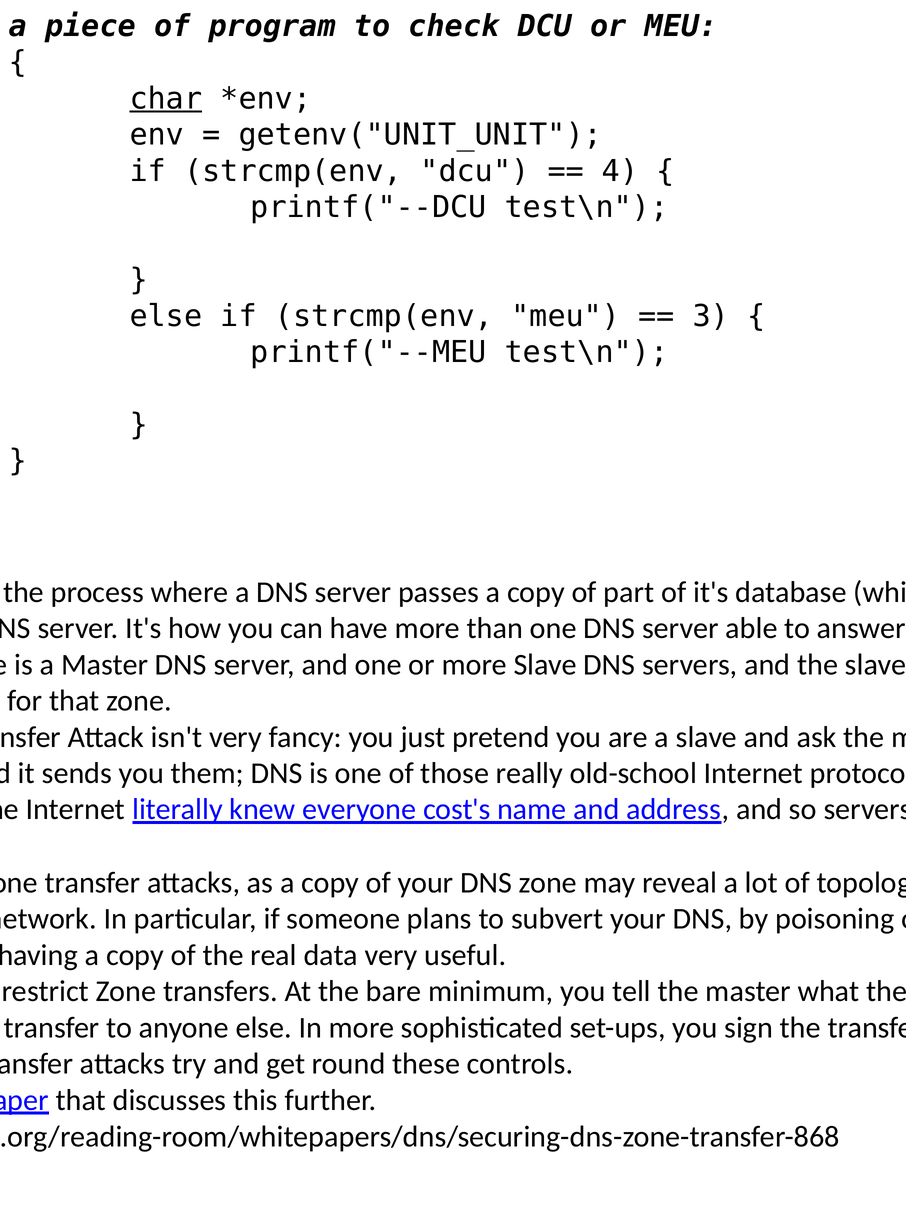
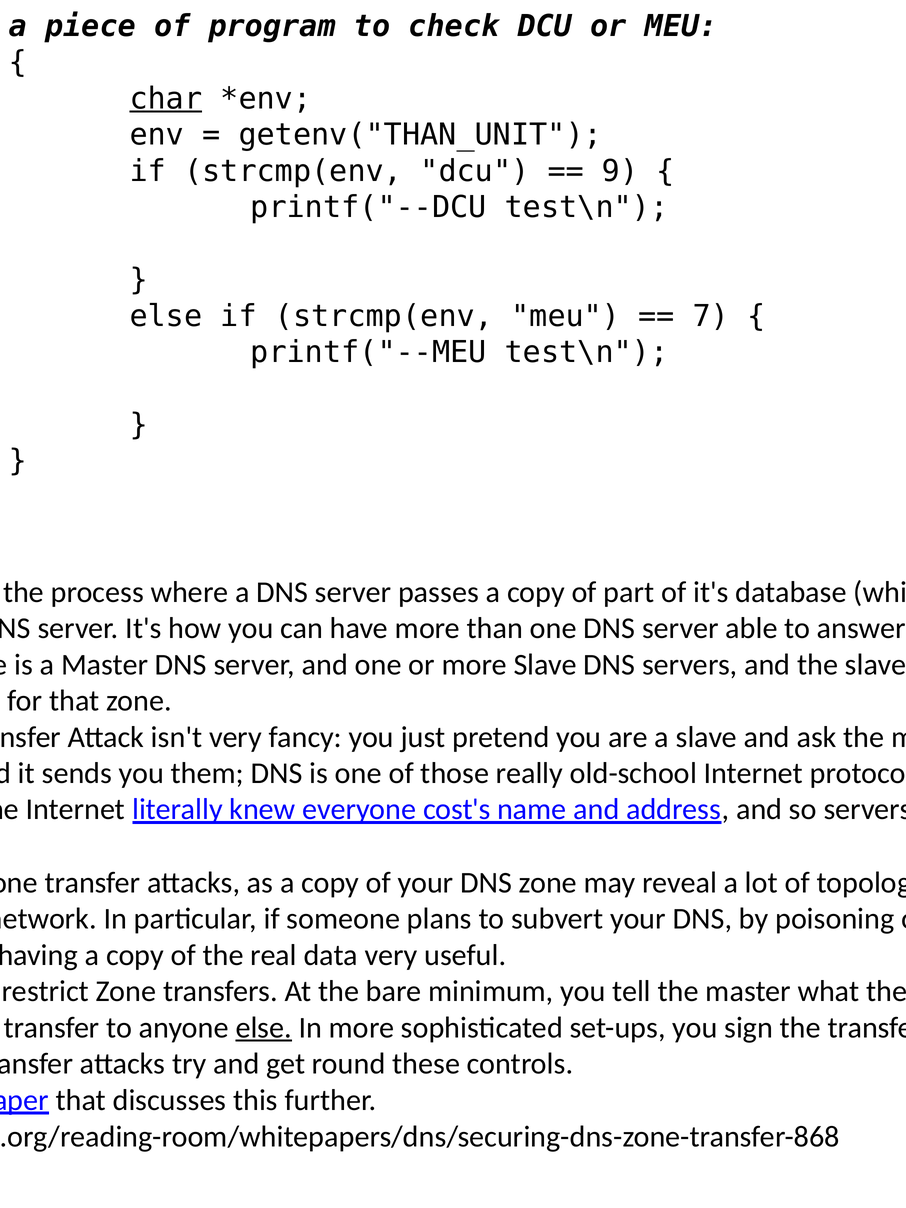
getenv("UNIT_UNIT: getenv("UNIT_UNIT -> getenv("THAN_UNIT (420, 135)
4: 4 -> 9 (620, 171)
3: 3 -> 7 (711, 316)
else underline: none -> present (264, 1028)
